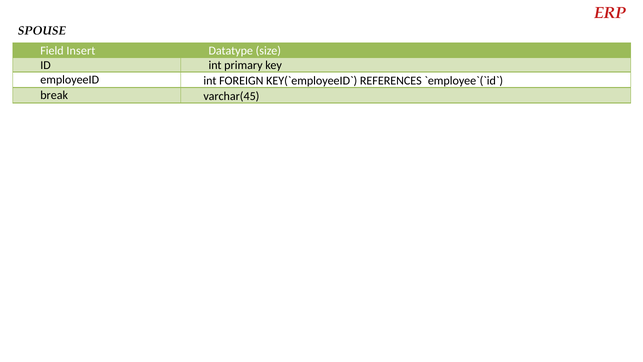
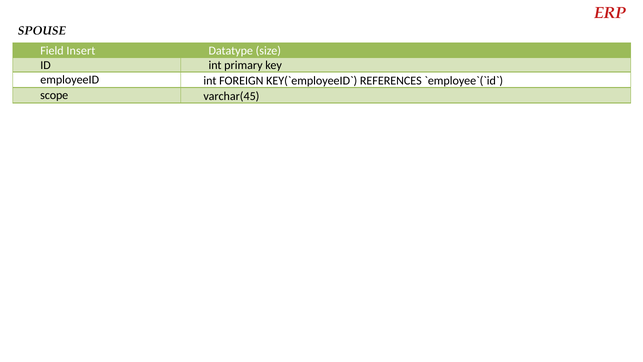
break: break -> scope (54, 95)
